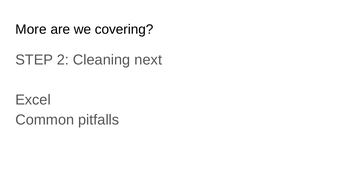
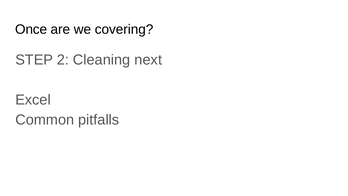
More: More -> Once (31, 29)
